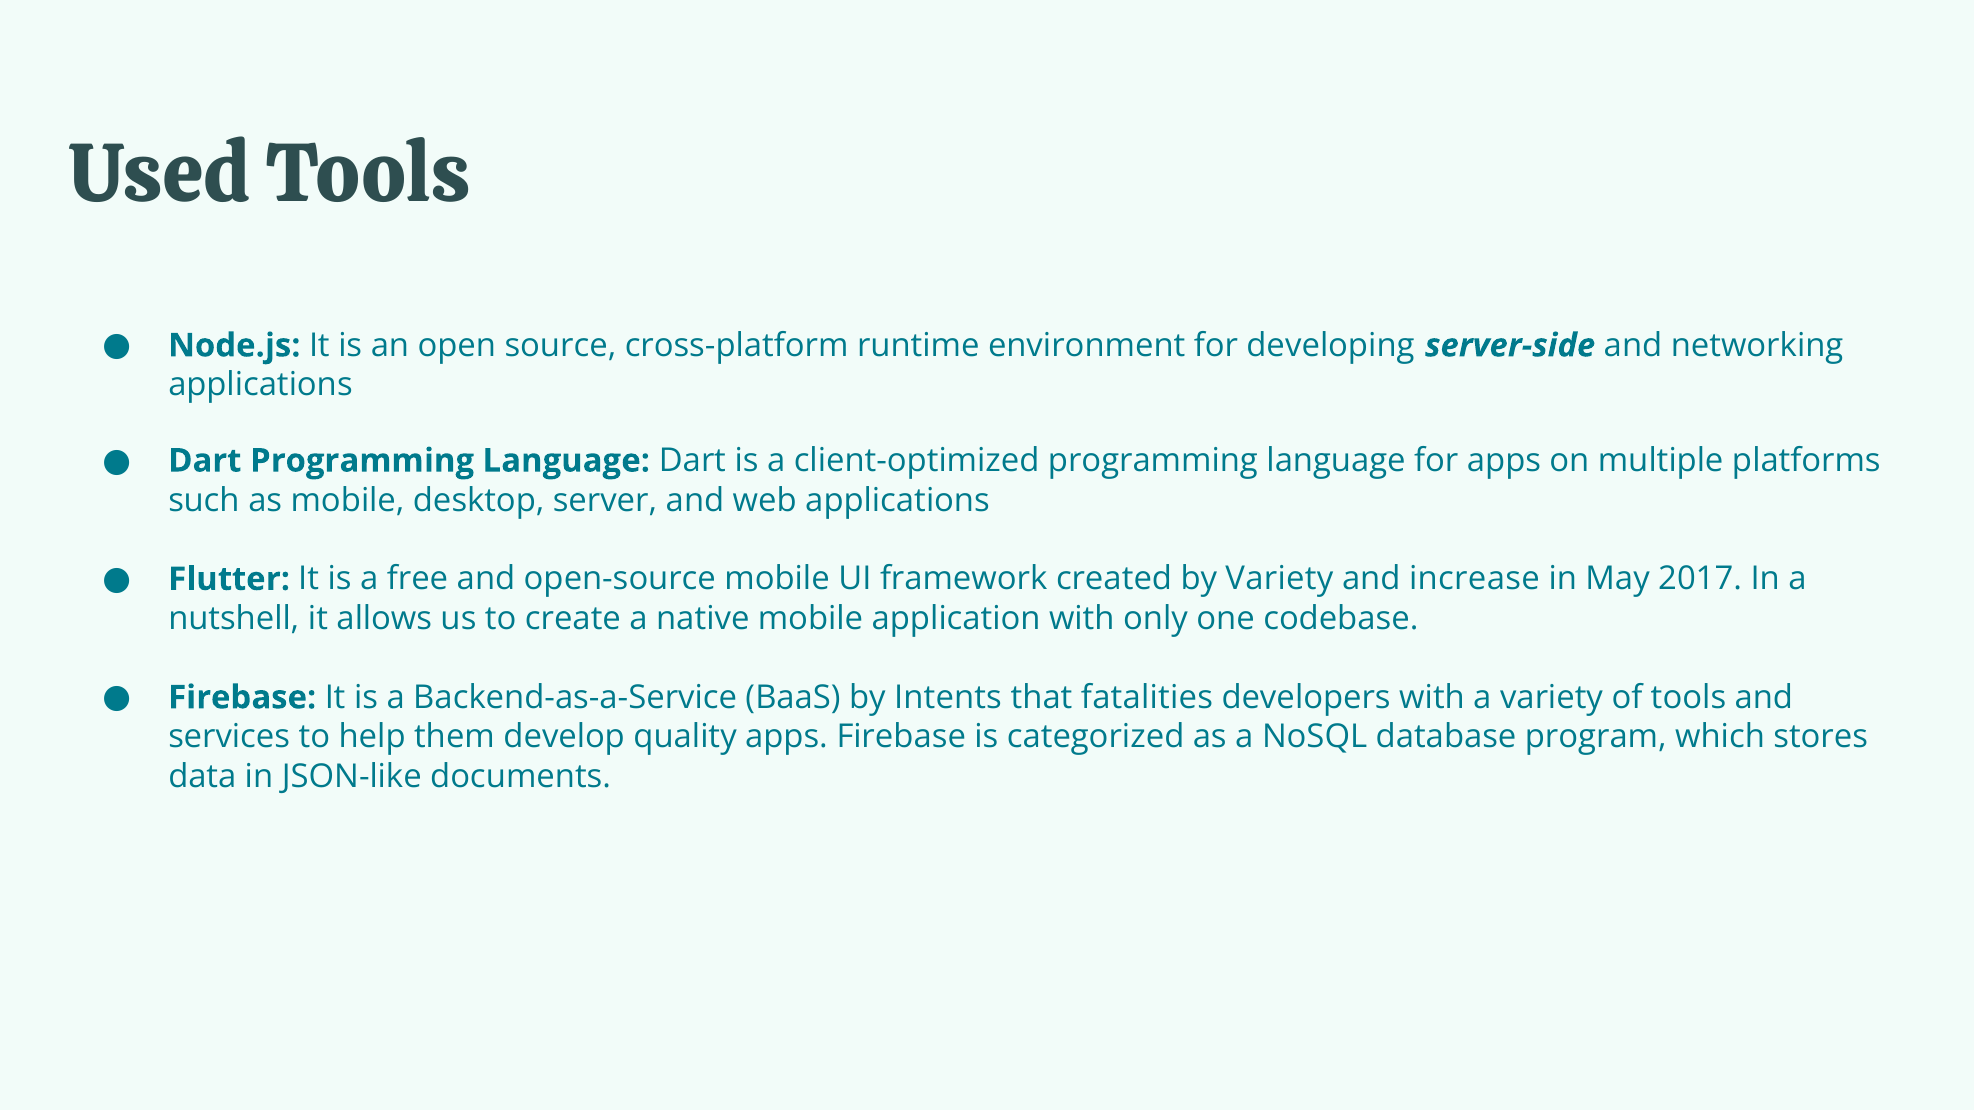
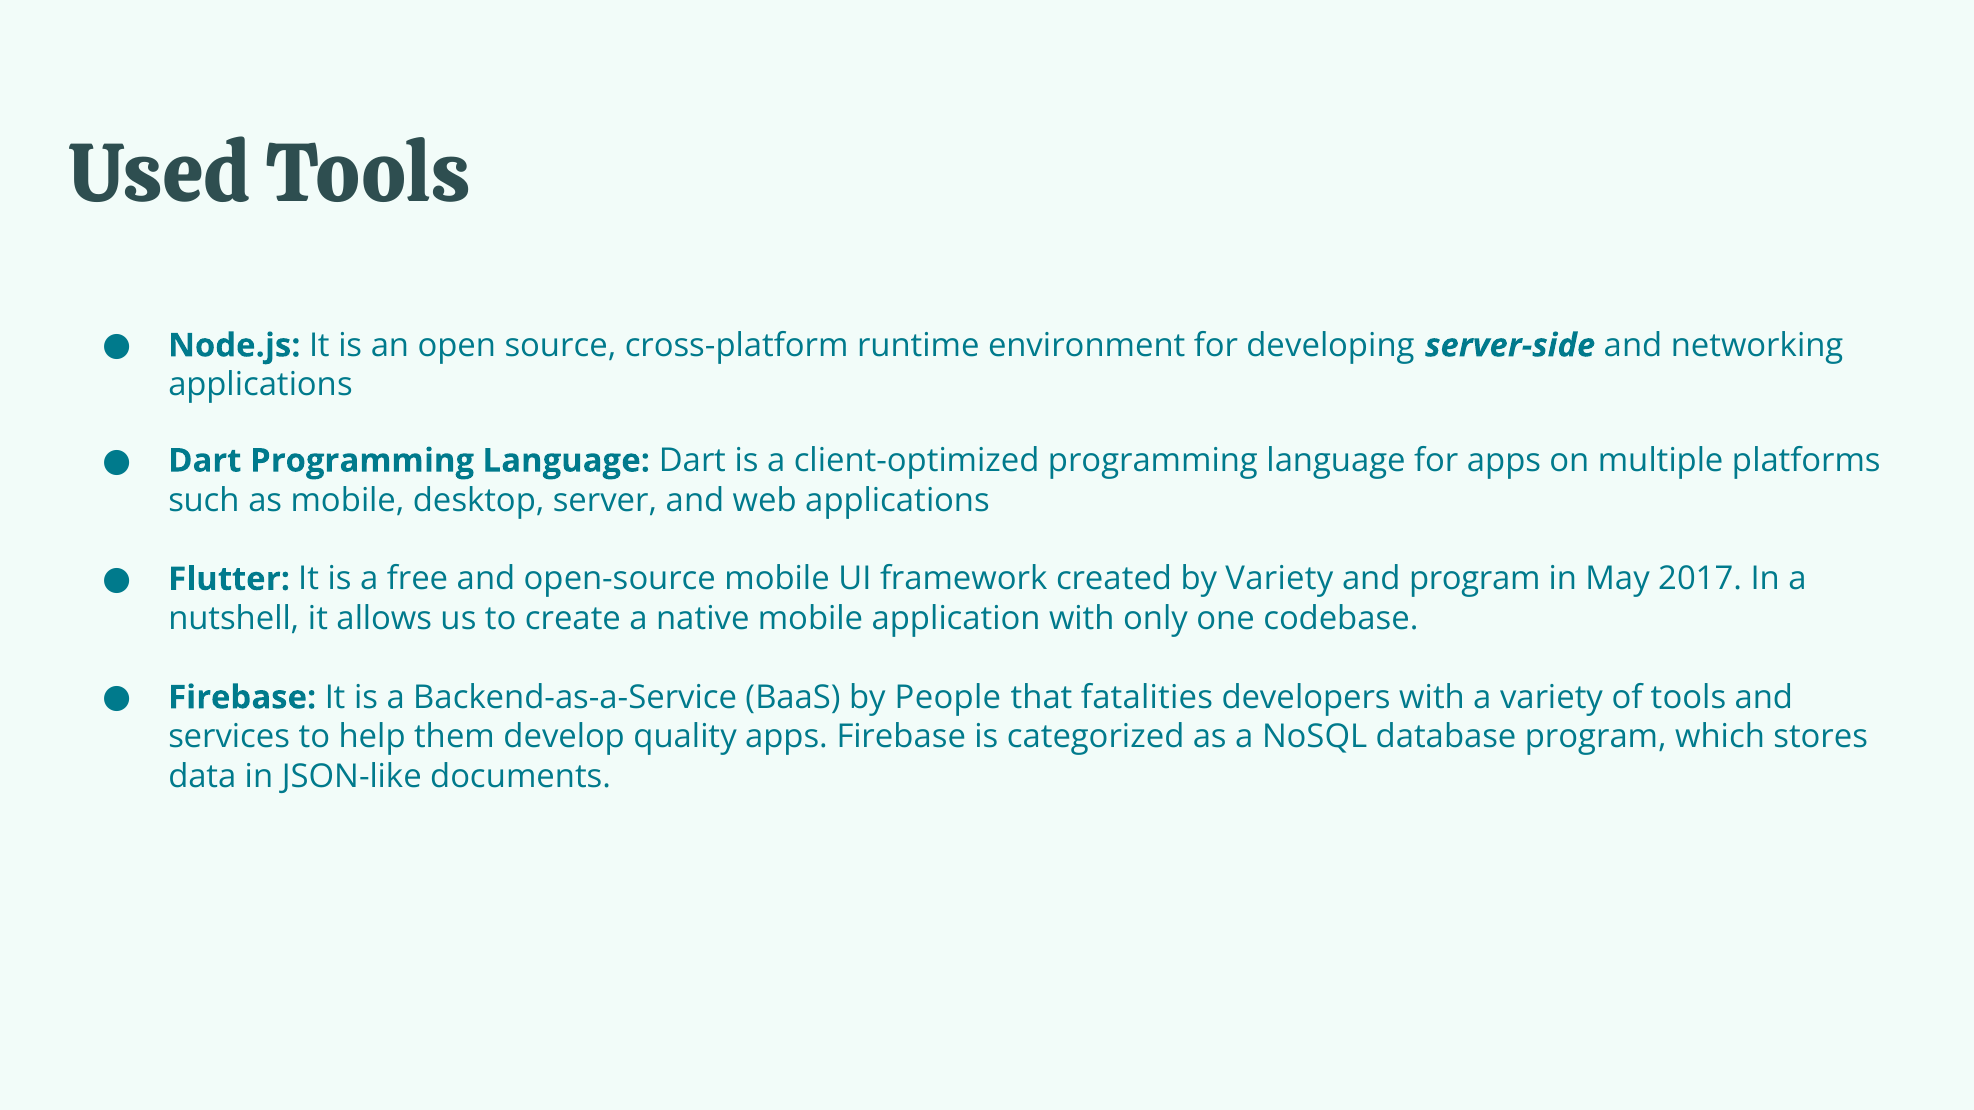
and increase: increase -> program (1475, 579)
Intents: Intents -> People (948, 698)
